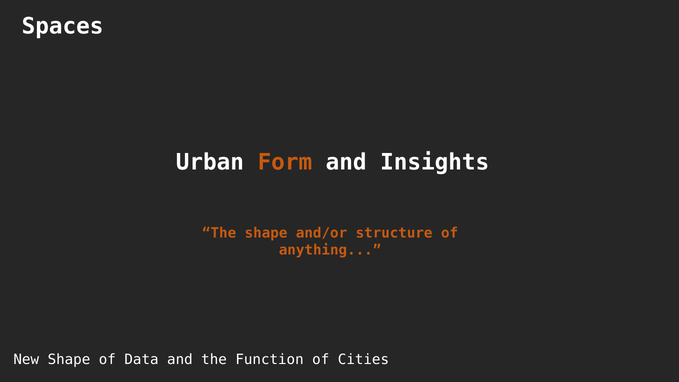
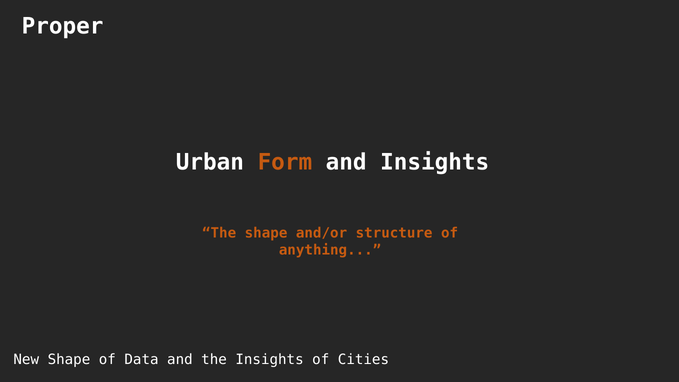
Spaces: Spaces -> Proper (63, 26)
the Function: Function -> Insights (270, 360)
